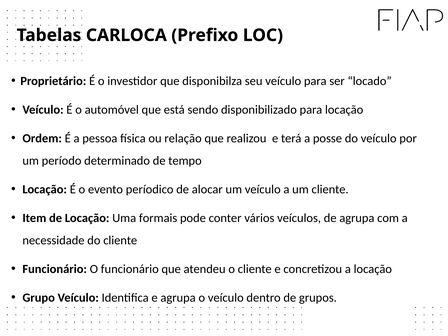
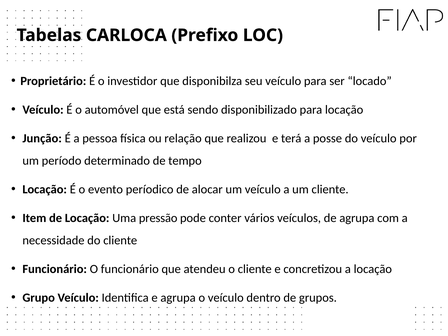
Ordem: Ordem -> Junção (42, 138)
formais: formais -> pressão (158, 218)
